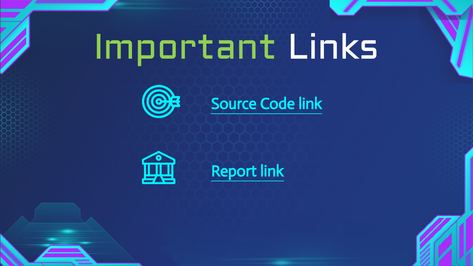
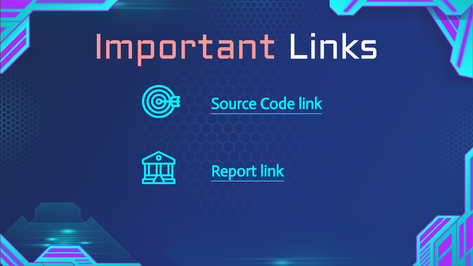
Important colour: light green -> pink (185, 47)
